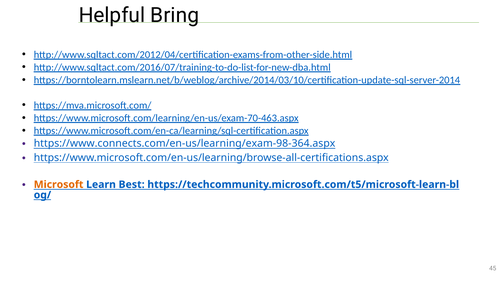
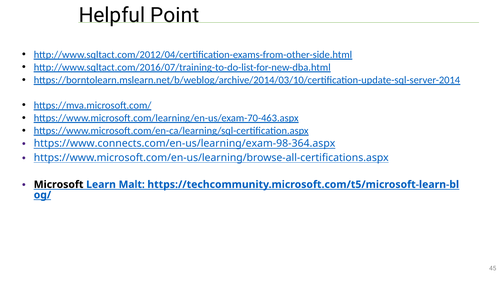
Bring: Bring -> Point (175, 15)
Microsoft colour: orange -> black (59, 185)
Best: Best -> Malt (132, 185)
